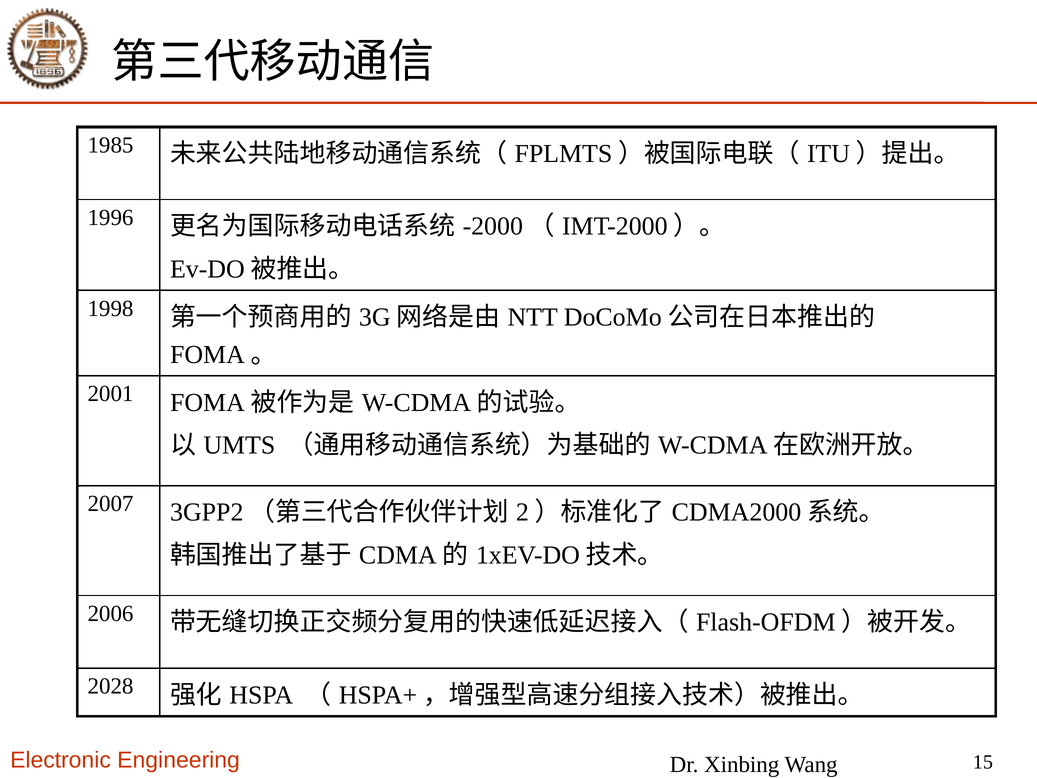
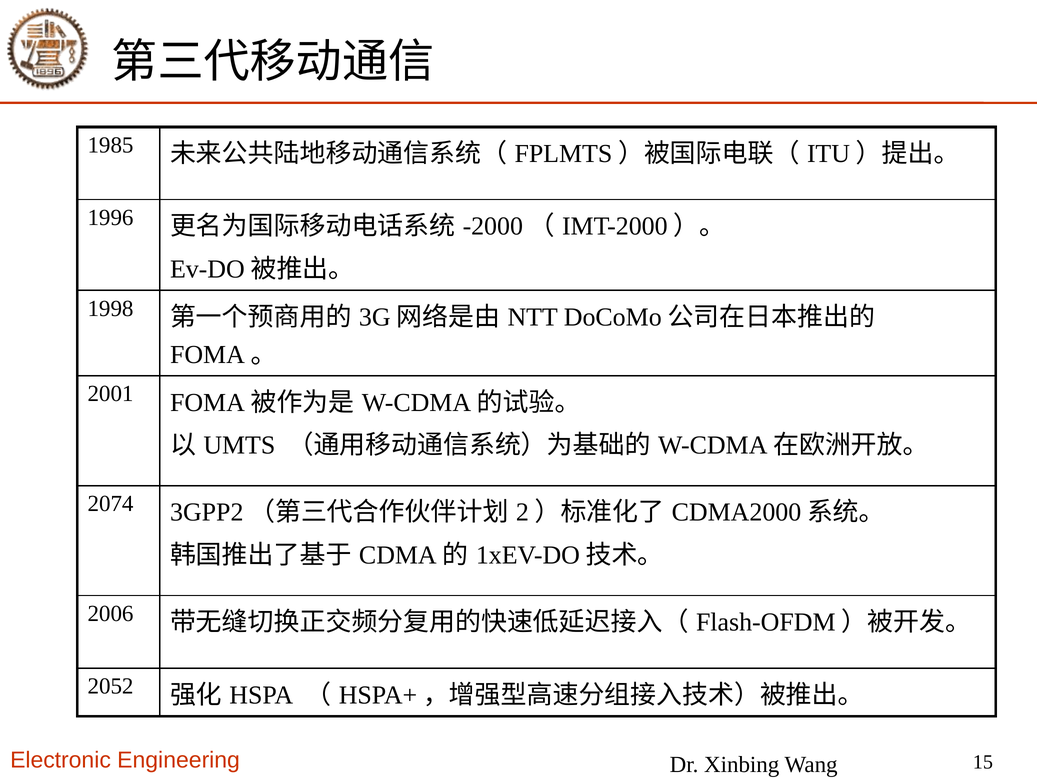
2007: 2007 -> 2074 (111, 504)
2028: 2028 -> 2052 (111, 686)
